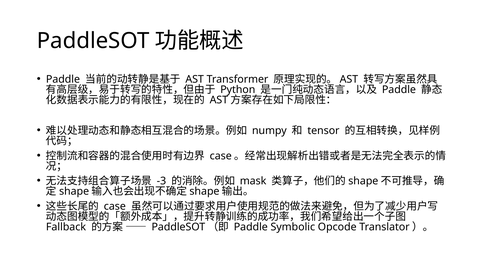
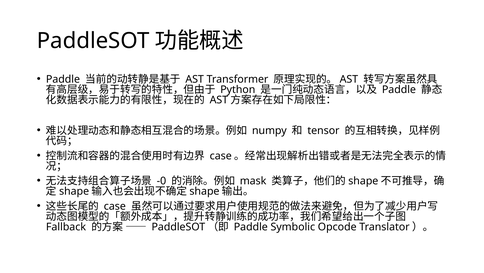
-3: -3 -> -0 (161, 181)
